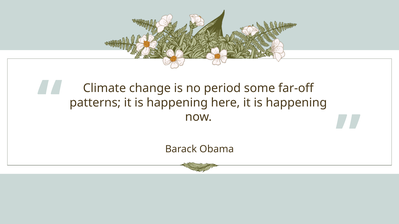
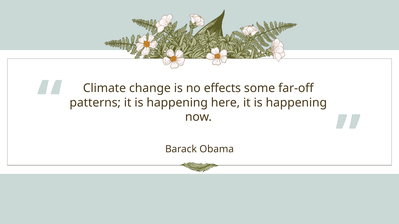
period: period -> effects (222, 88)
